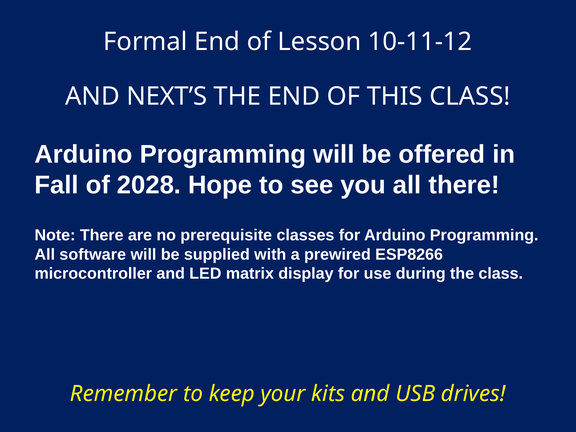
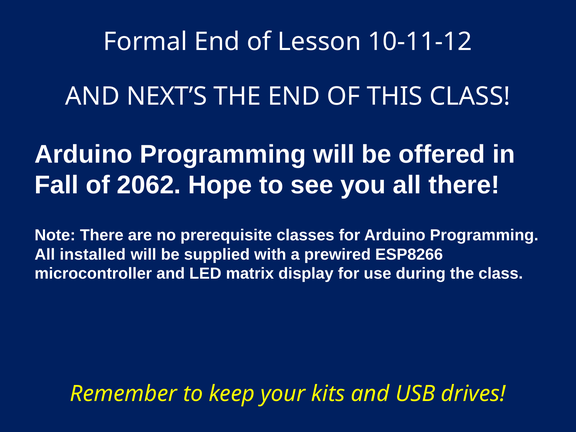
2028: 2028 -> 2062 (149, 185)
software: software -> installed (93, 254)
